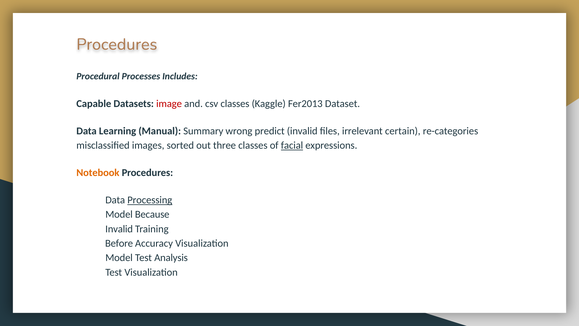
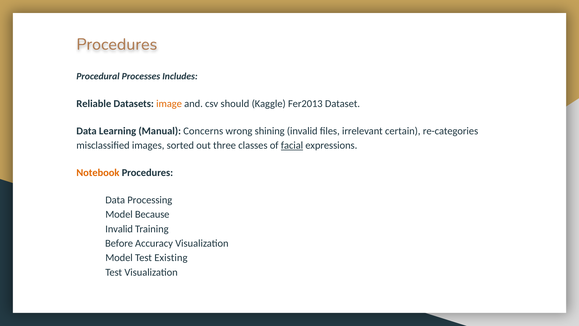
Capable: Capable -> Reliable (94, 104)
image colour: red -> orange (169, 104)
csv classes: classes -> should (235, 104)
Summary: Summary -> Concerns (203, 131)
predict: predict -> shining (270, 131)
Processing underline: present -> none (150, 200)
Analysis: Analysis -> Existing (171, 258)
